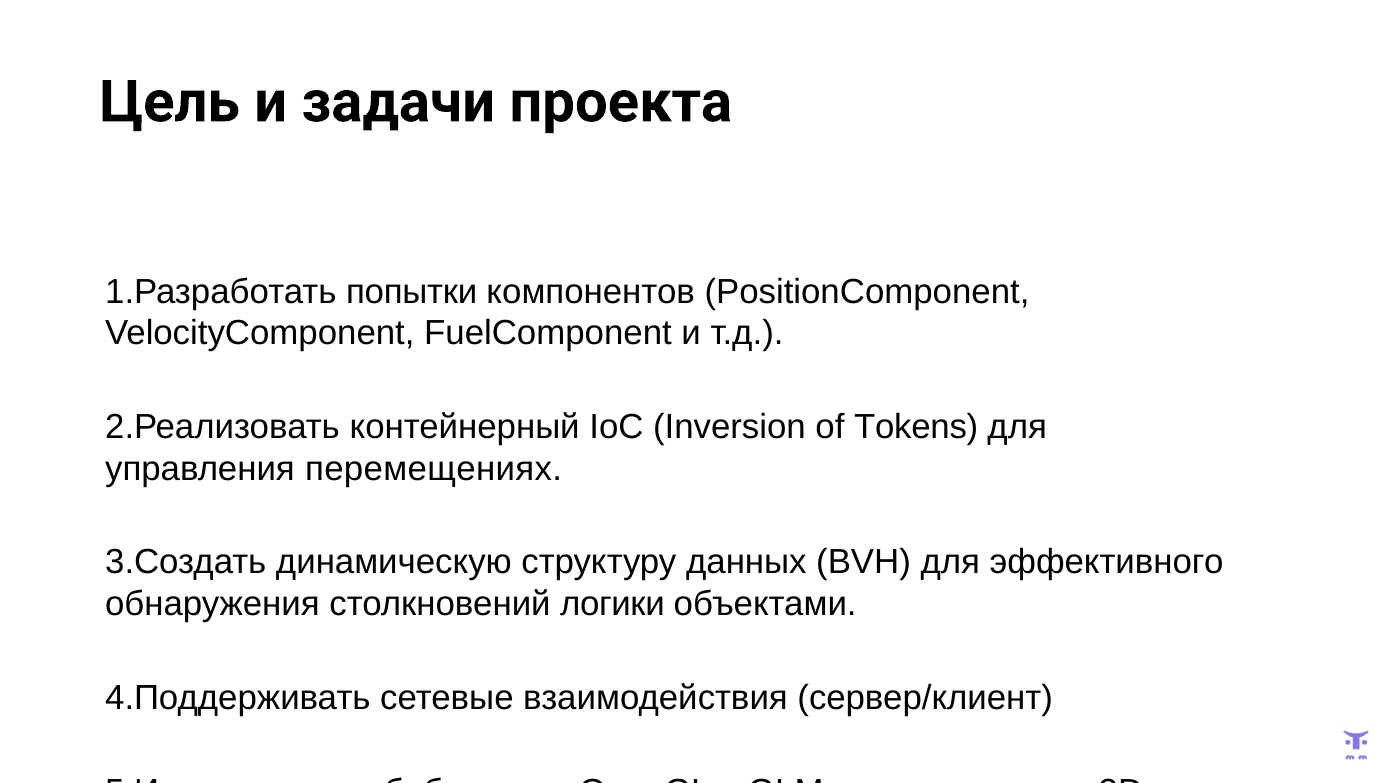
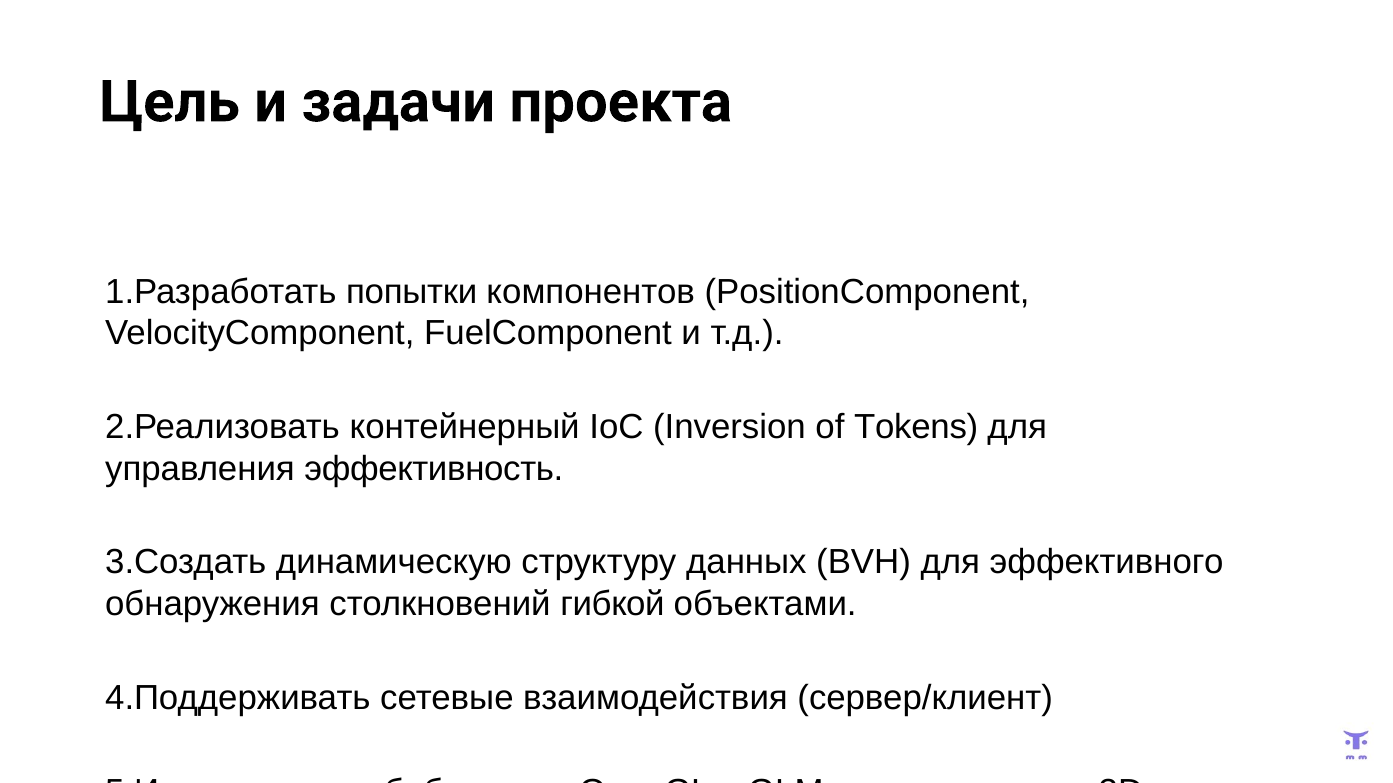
перемещениях: перемещениях -> эффективность (434, 469)
логики: логики -> гибкой (612, 605)
